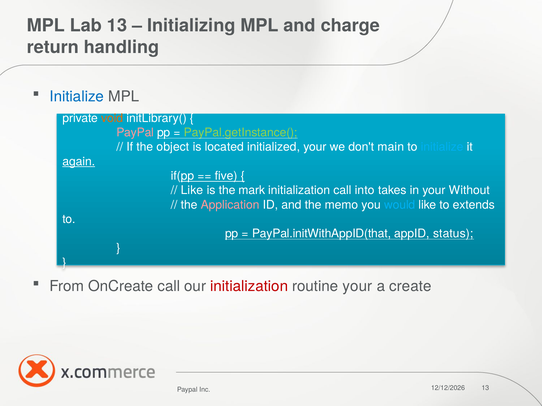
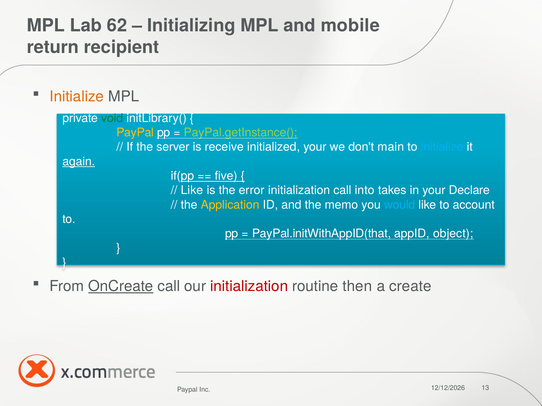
Lab 13: 13 -> 62 (117, 26)
charge: charge -> mobile (350, 26)
handling: handling -> recipient (122, 47)
Initialize colour: blue -> orange (77, 97)
void colour: orange -> green (112, 118)
PayPal colour: pink -> yellow (135, 133)
object: object -> server (173, 147)
located: located -> receive (224, 147)
mark: mark -> error (252, 191)
Without: Without -> Declare (469, 191)
Application colour: pink -> yellow (230, 205)
extends: extends -> account (474, 205)
status: status -> object (453, 234)
OnCreate underline: none -> present (121, 287)
routine your: your -> then (357, 287)
